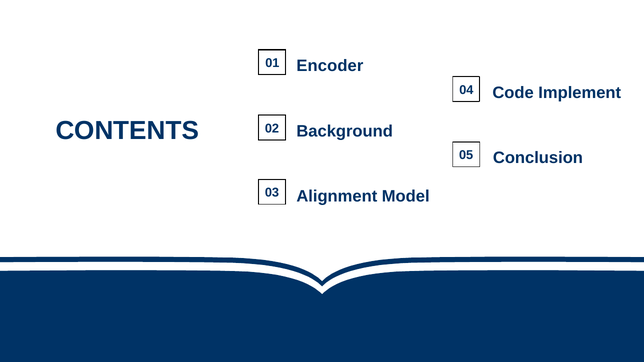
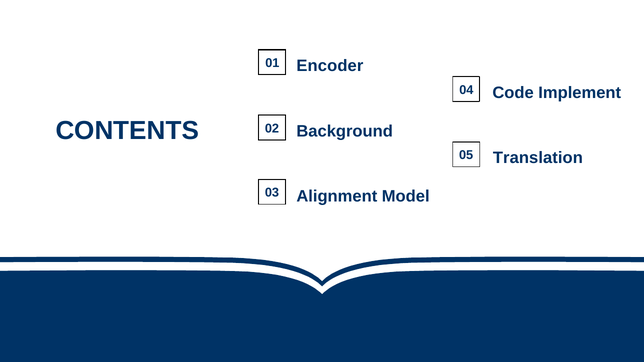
Conclusion: Conclusion -> Translation (538, 158)
